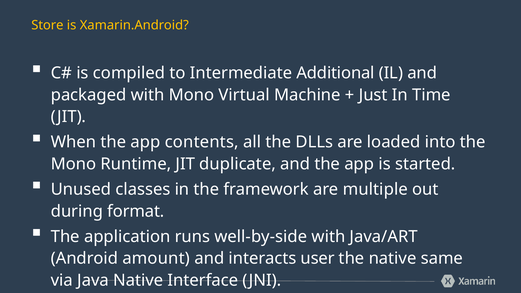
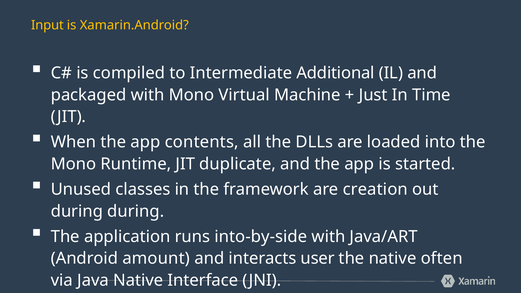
Store: Store -> Input (47, 25)
multiple: multiple -> creation (375, 189)
during format: format -> during (136, 211)
well-by-side: well-by-side -> into-by-side (261, 237)
same: same -> often (442, 259)
